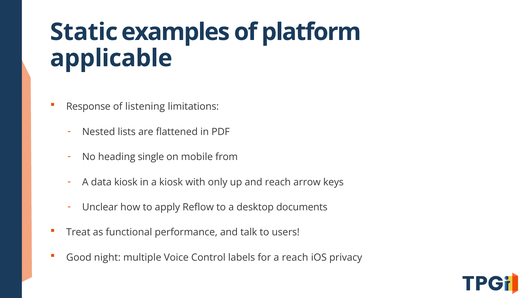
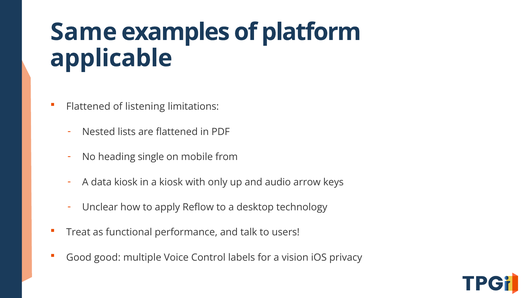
Static: Static -> Same (84, 32)
Response: Response -> Flattened (88, 107)
and reach: reach -> audio (278, 182)
documents: documents -> technology (302, 207)
Good night: night -> good (107, 258)
a reach: reach -> vision (295, 258)
